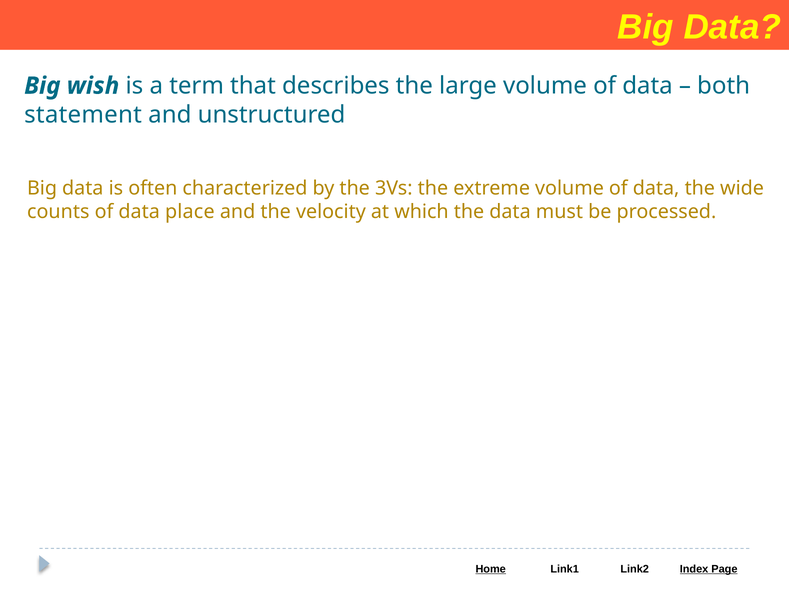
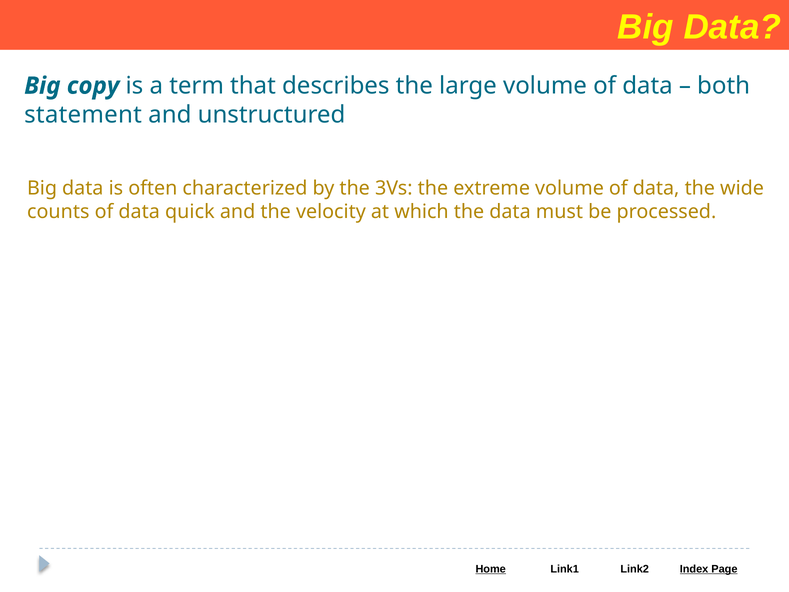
wish: wish -> copy (93, 86)
place: place -> quick (190, 212)
